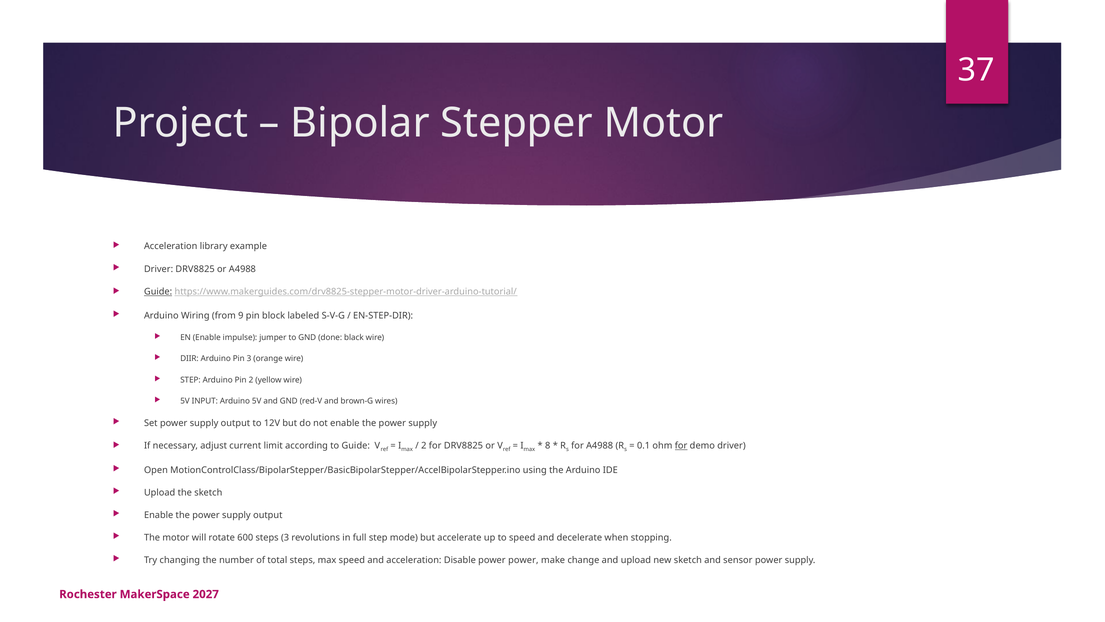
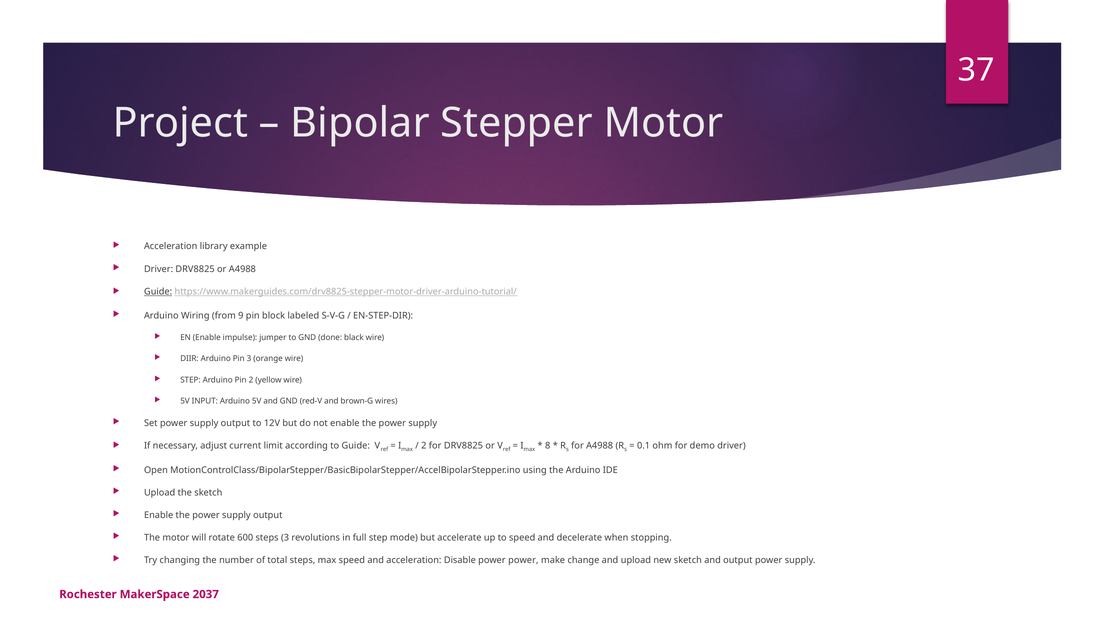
for underline: present -> none (681, 445)
and sensor: sensor -> output (738, 560)
2027: 2027 -> 2037 (206, 594)
